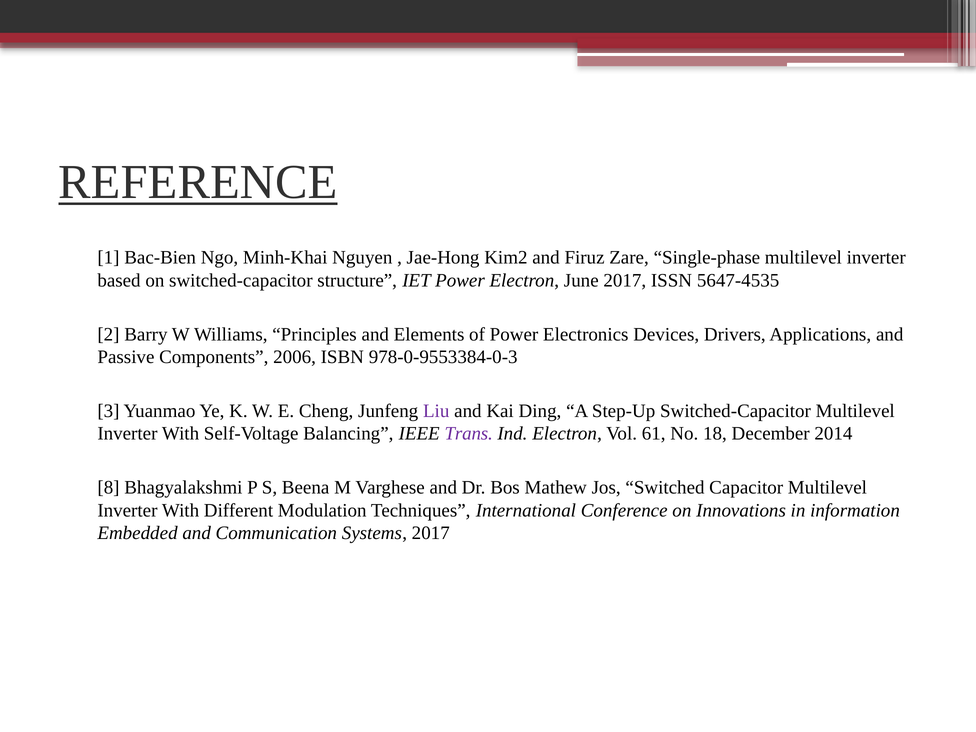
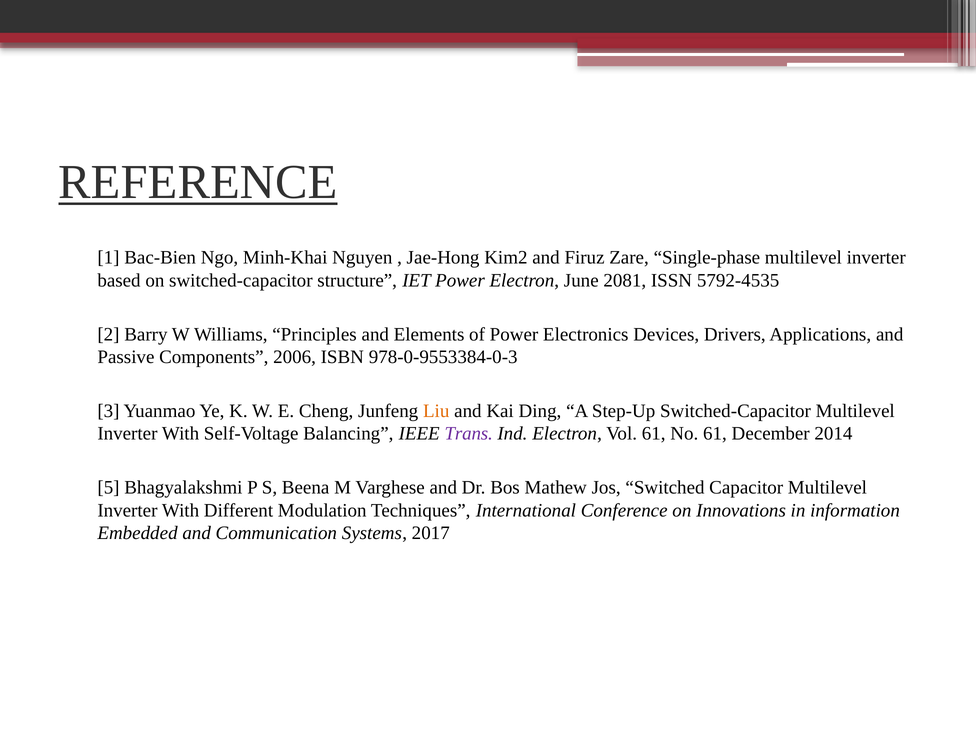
June 2017: 2017 -> 2081 (625, 280)
5647-4535: 5647-4535 -> 5792-4535 (738, 280)
Liu colour: purple -> orange (436, 411)
No 18: 18 -> 61 (715, 434)
8: 8 -> 5 (109, 487)
